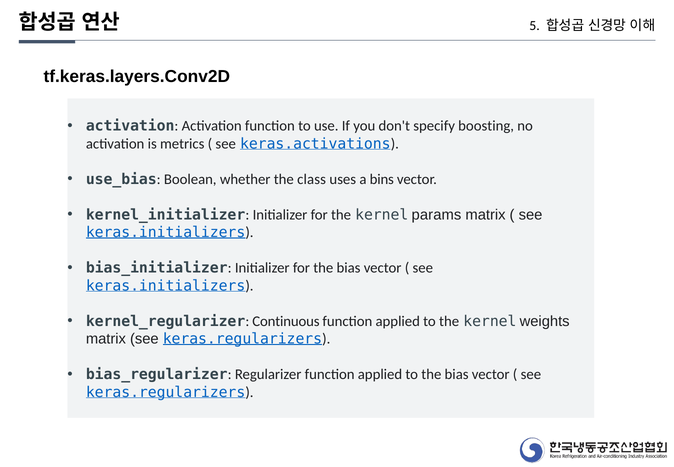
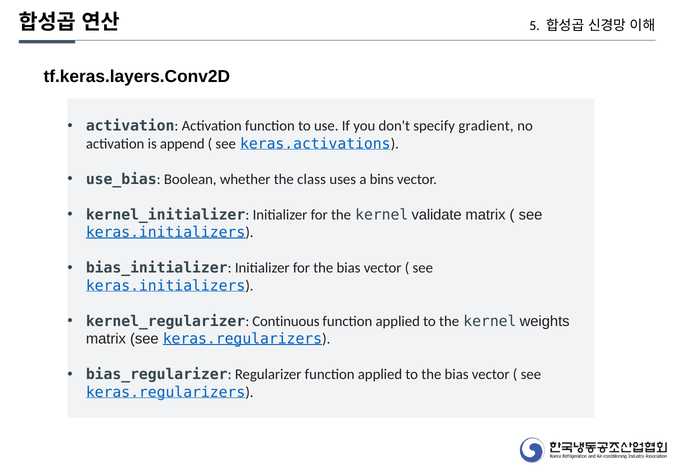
boosting: boosting -> gradient (486, 126)
metrics: metrics -> append (182, 144)
params: params -> validate (437, 215)
